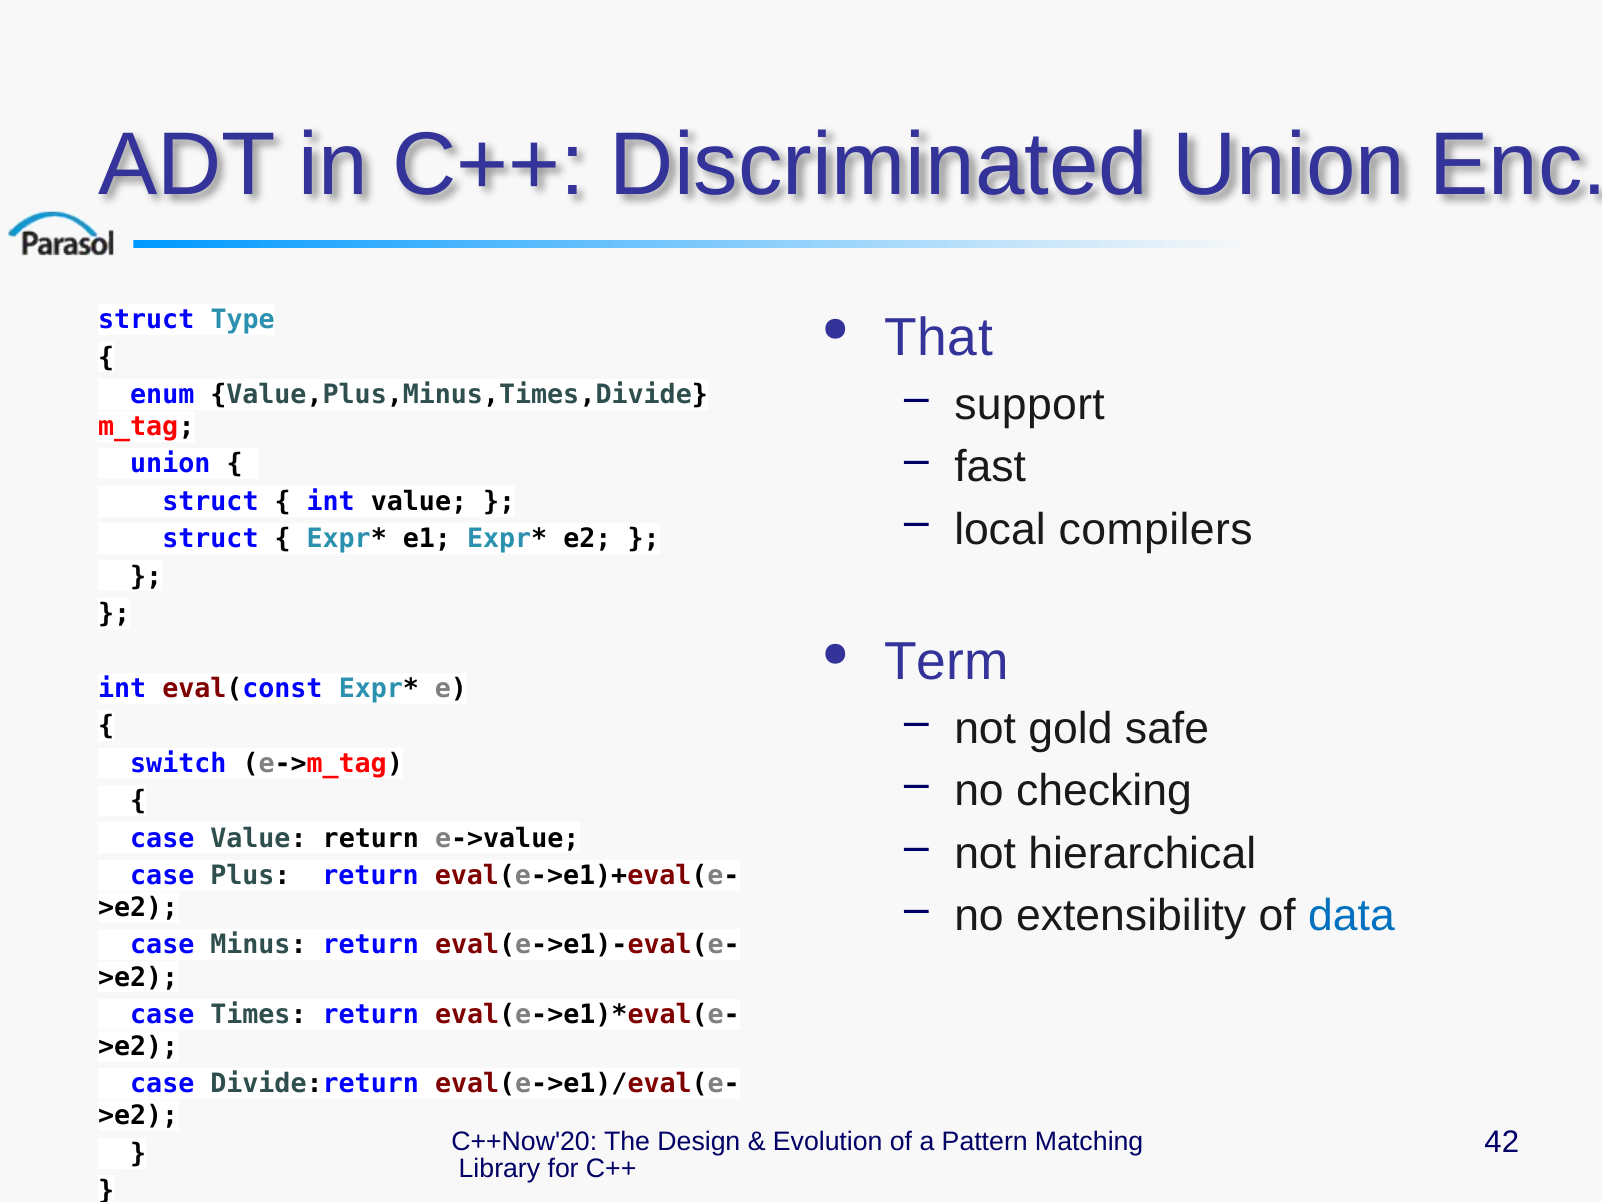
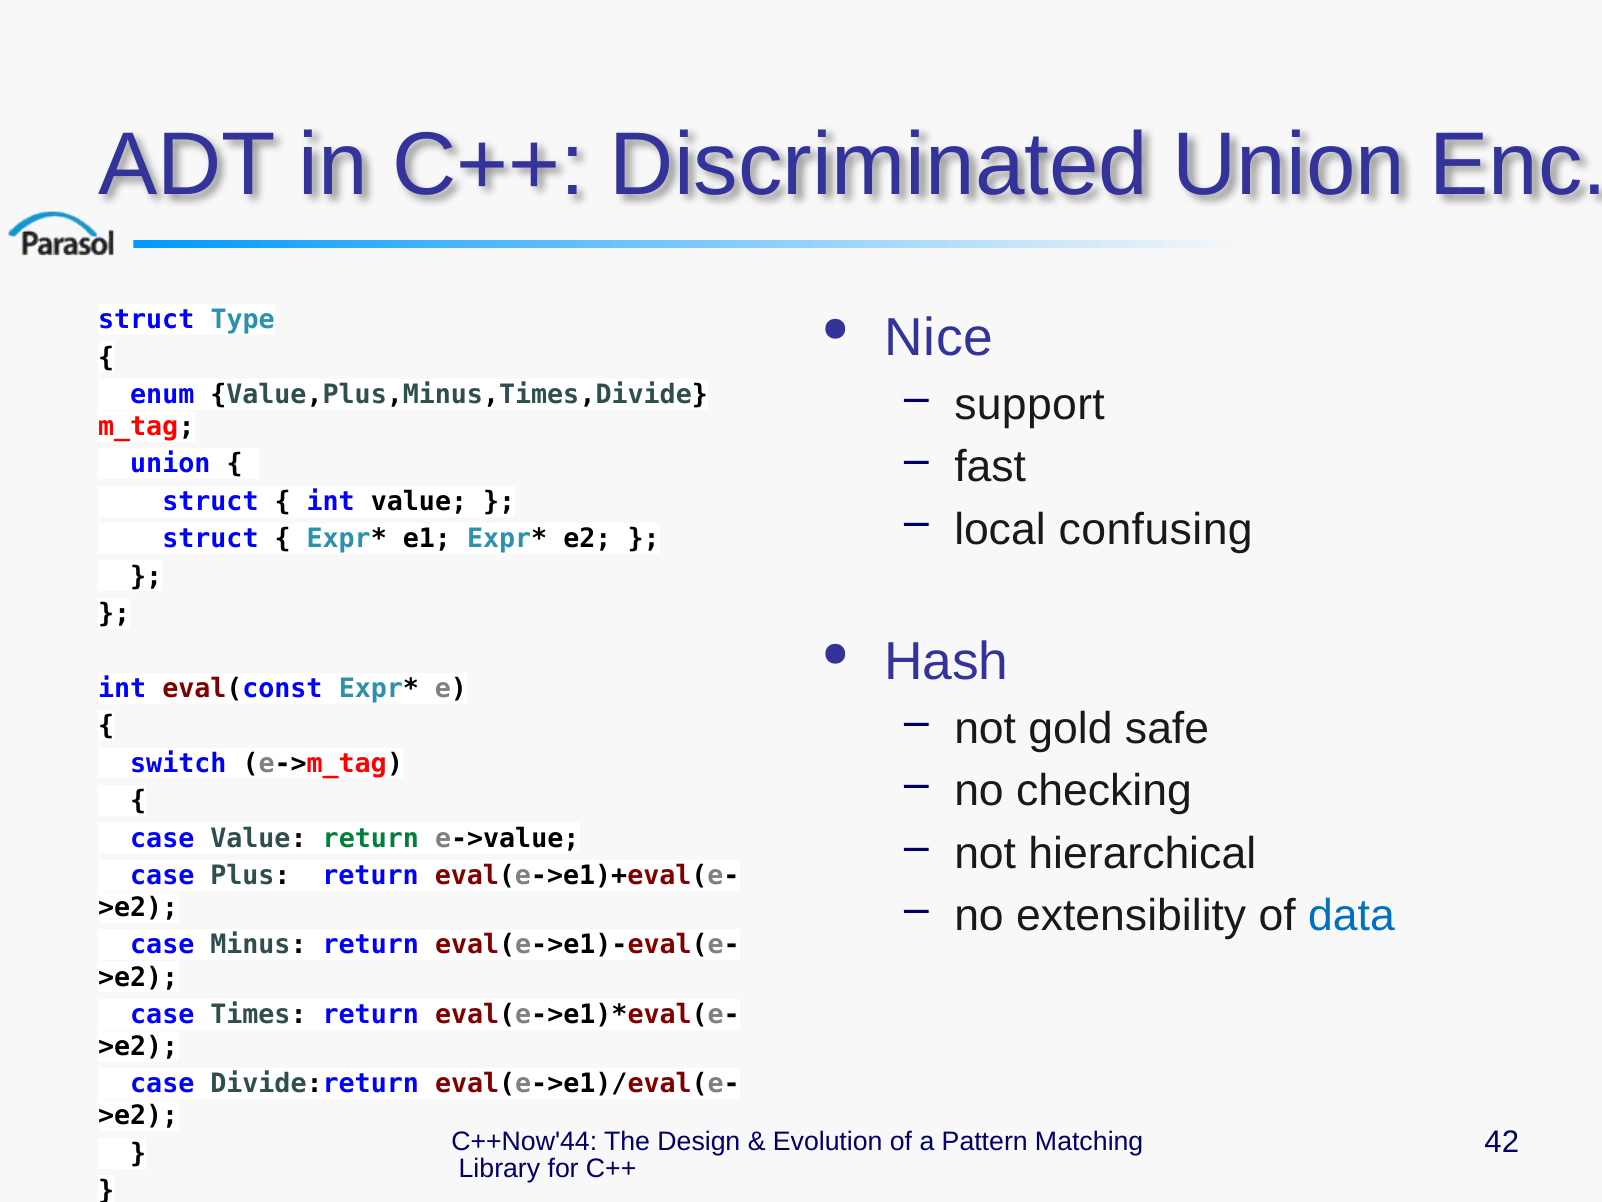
That: That -> Nice (939, 338)
compilers: compilers -> confusing (1156, 529)
Term: Term -> Hash (946, 662)
return colour: black -> green (371, 838)
C++Now'20: C++Now'20 -> C++Now'44 (524, 1142)
